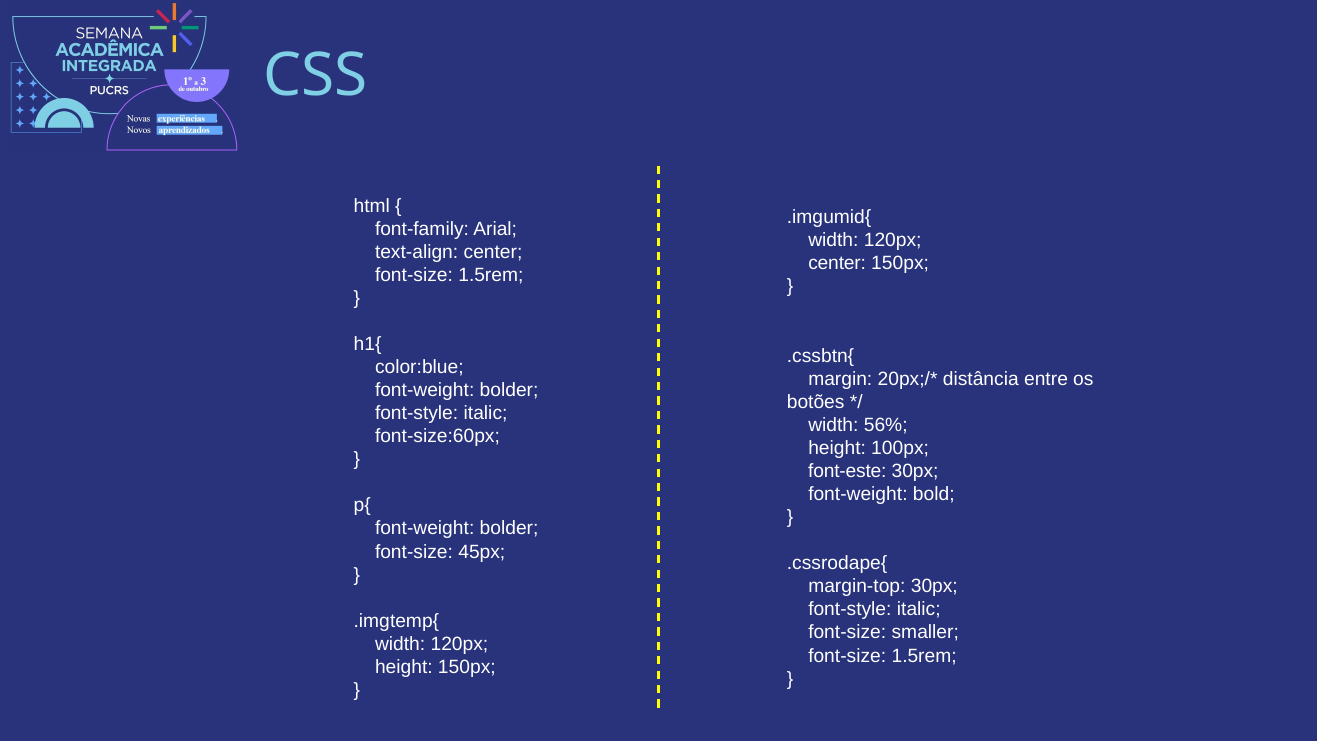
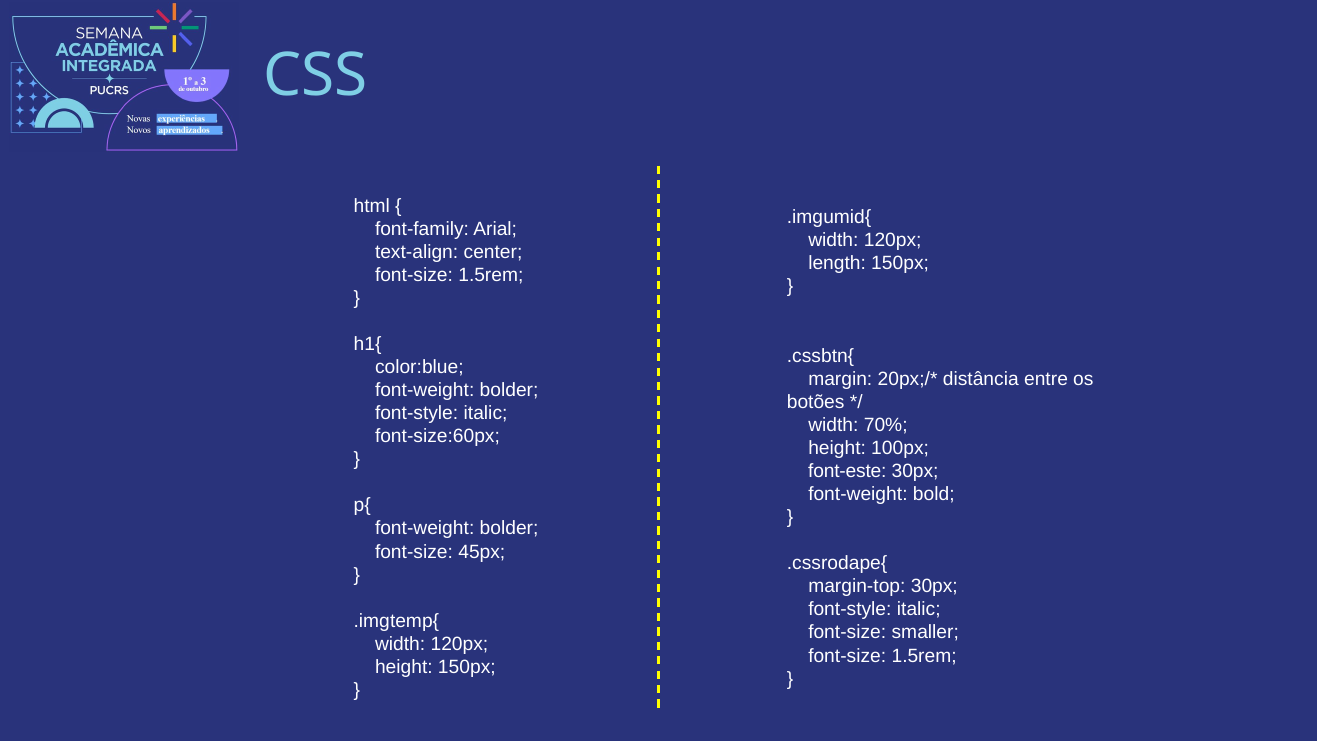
center: center -> length (837, 264)
56%: 56% -> 70% (886, 425)
